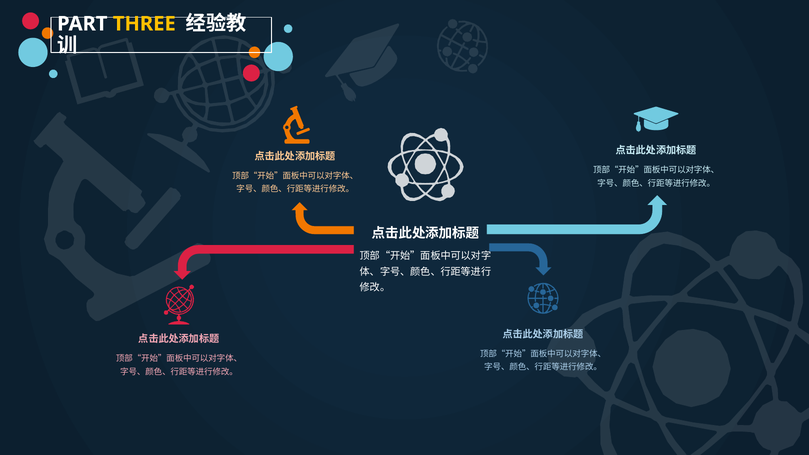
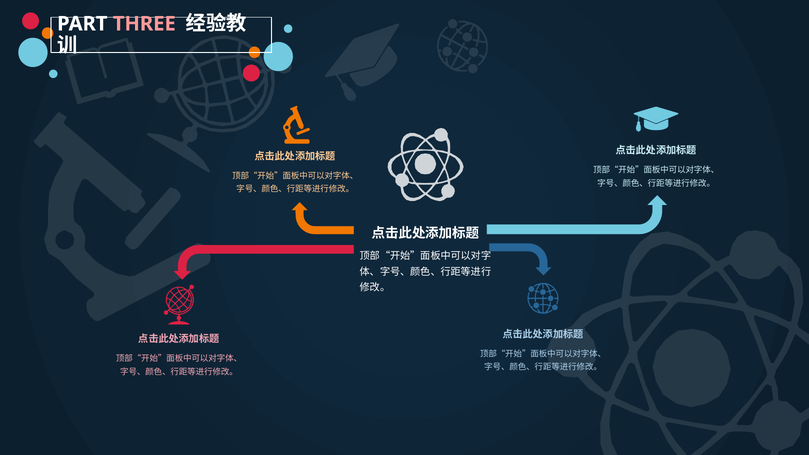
THREE colour: yellow -> pink (144, 24)
